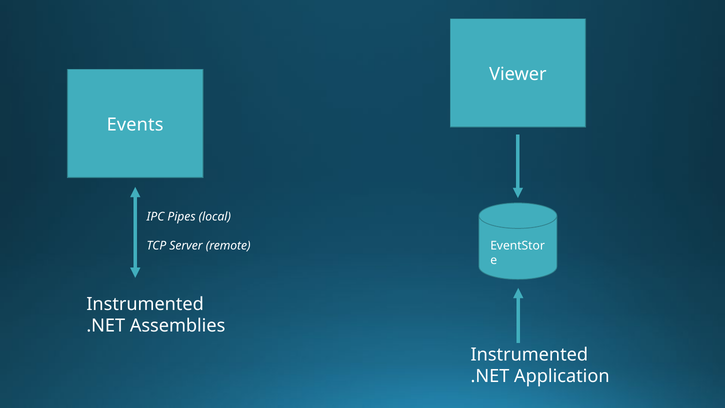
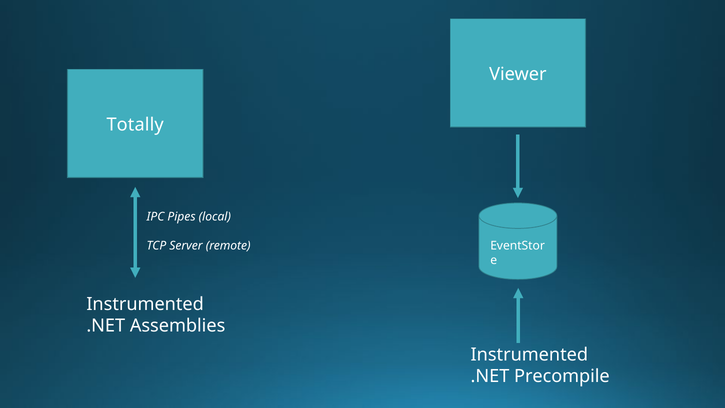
Events: Events -> Totally (135, 125)
Application: Application -> Precompile (562, 376)
